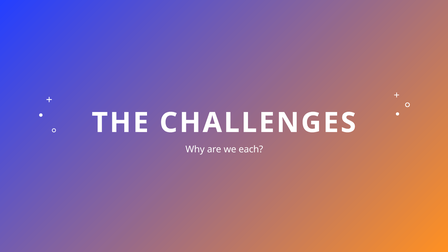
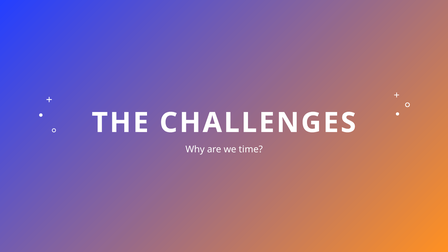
each: each -> time (251, 149)
